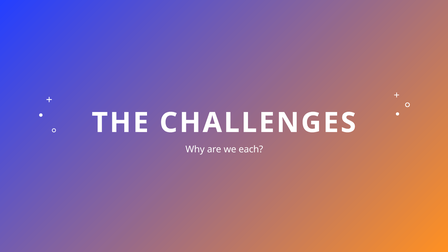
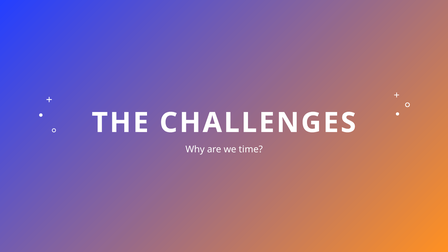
each: each -> time (251, 149)
